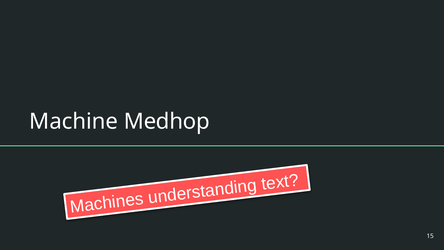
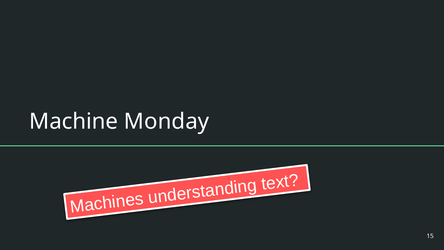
Medhop: Medhop -> Monday (167, 121)
